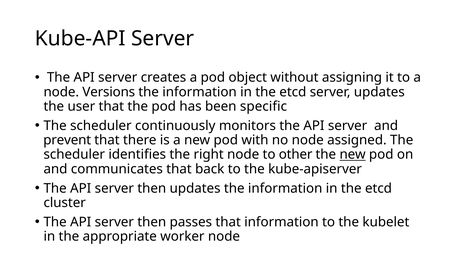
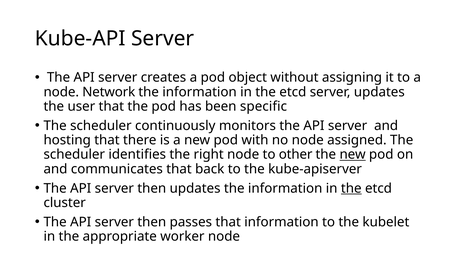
Versions: Versions -> Network (109, 92)
prevent: prevent -> hosting (67, 140)
the underline: none -> present (351, 188)
